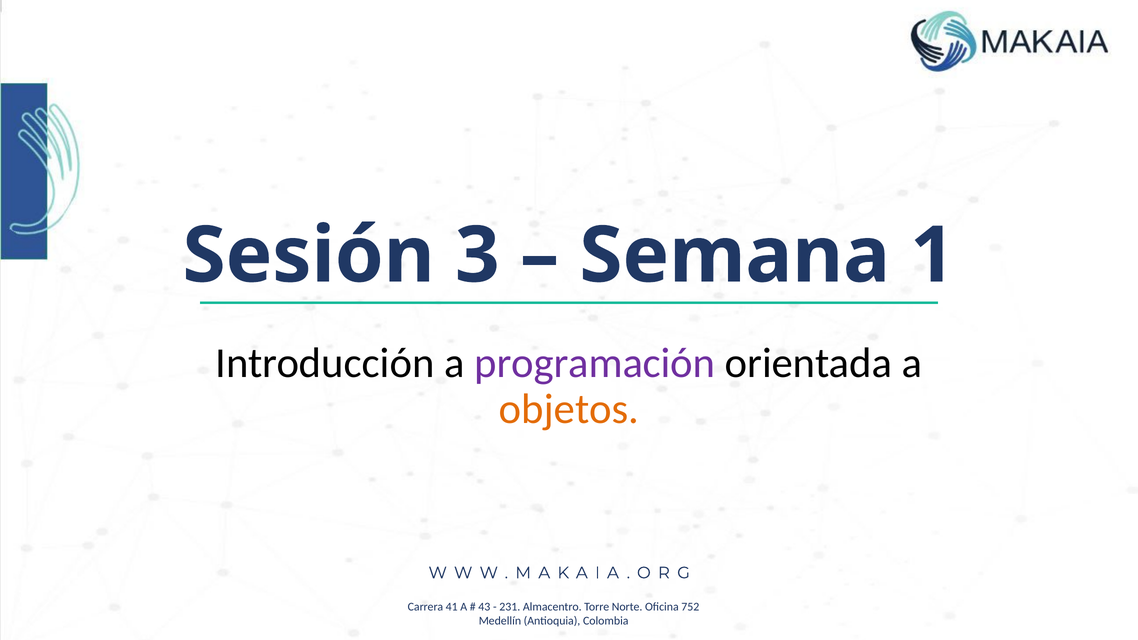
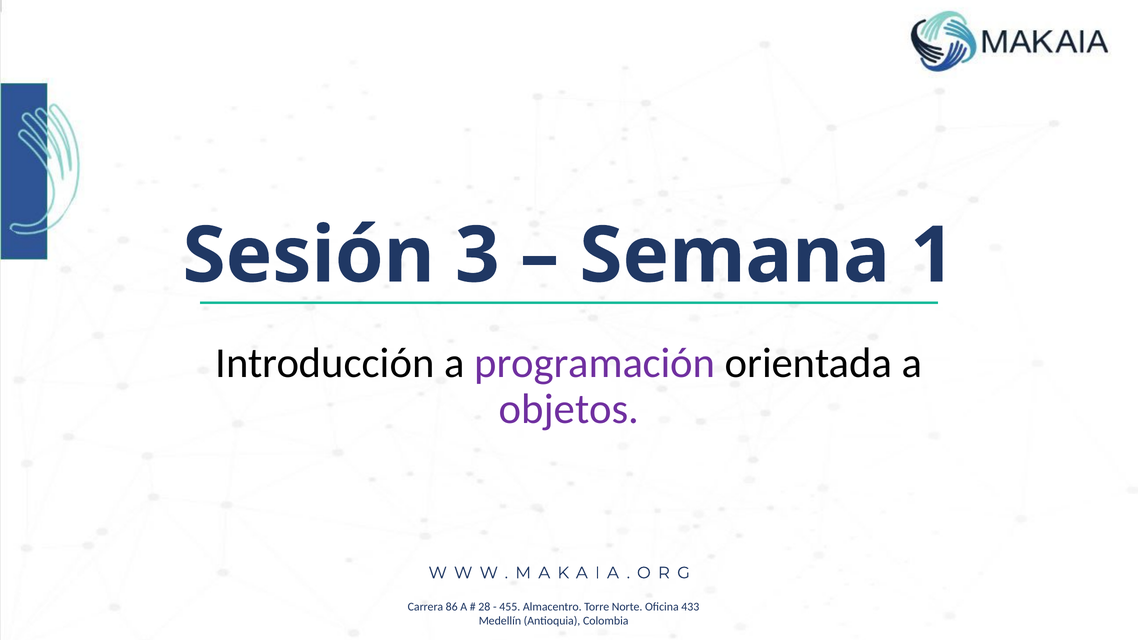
objetos colour: orange -> purple (569, 409)
41: 41 -> 86 (452, 607)
43: 43 -> 28 (484, 607)
231: 231 -> 455 (510, 607)
752: 752 -> 433 (690, 607)
